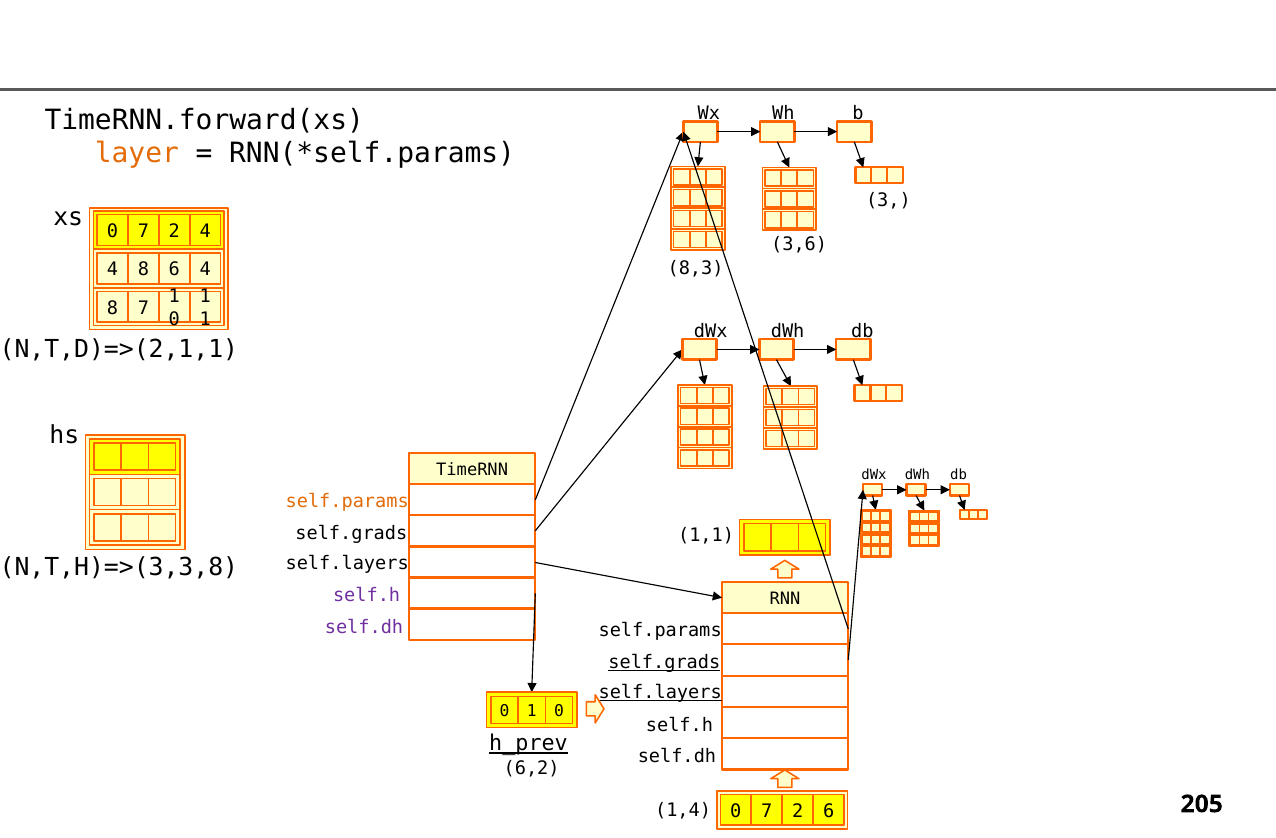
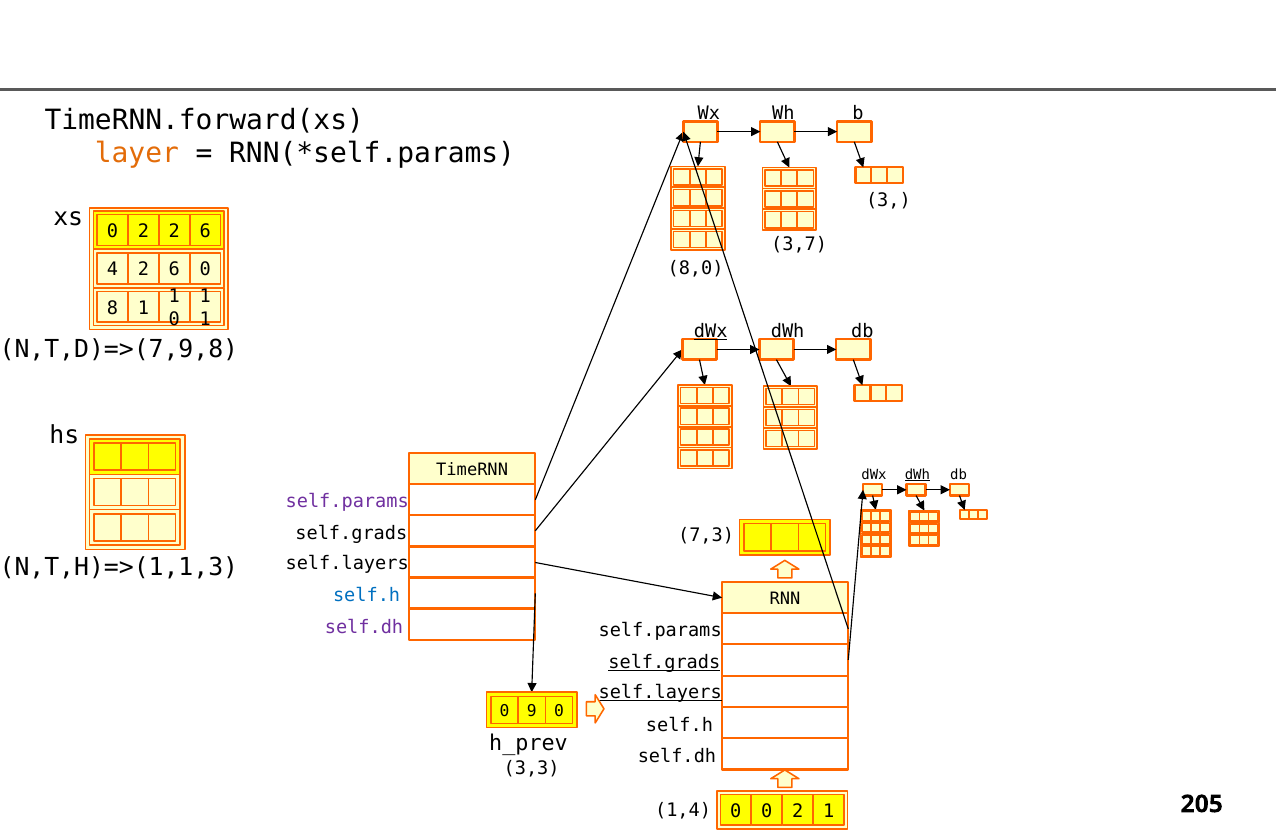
7: 7 -> 2 (143, 231)
4: 4 -> 6 (205, 231)
3,6: 3,6 -> 3,7 (799, 245)
8,3: 8,3 -> 8,0 (696, 268)
8: 8 -> 2 (143, 270)
6 4: 4 -> 0 (205, 270)
8 7: 7 -> 1 (143, 308)
dWx underline: none -> present (711, 332)
N,T,D)=>(2,1,1: N,T,D)=>(2,1,1 -> N,T,D)=>(7,9,8 (119, 349)
dWh underline: none -> present (917, 475)
self.params colour: orange -> purple (347, 501)
1,1: 1,1 -> 7,3 (706, 535)
N,T,H)=>(3,3,8: N,T,H)=>(3,3,8 -> N,T,H)=>(1,1,3 (119, 567)
self.h colour: purple -> blue (367, 596)
1: 1 -> 9 (532, 711)
h_prev underline: present -> none (529, 744)
6,2: 6,2 -> 3,3 (532, 769)
7: 7 -> 0 (767, 811)
2 6: 6 -> 1 (829, 811)
